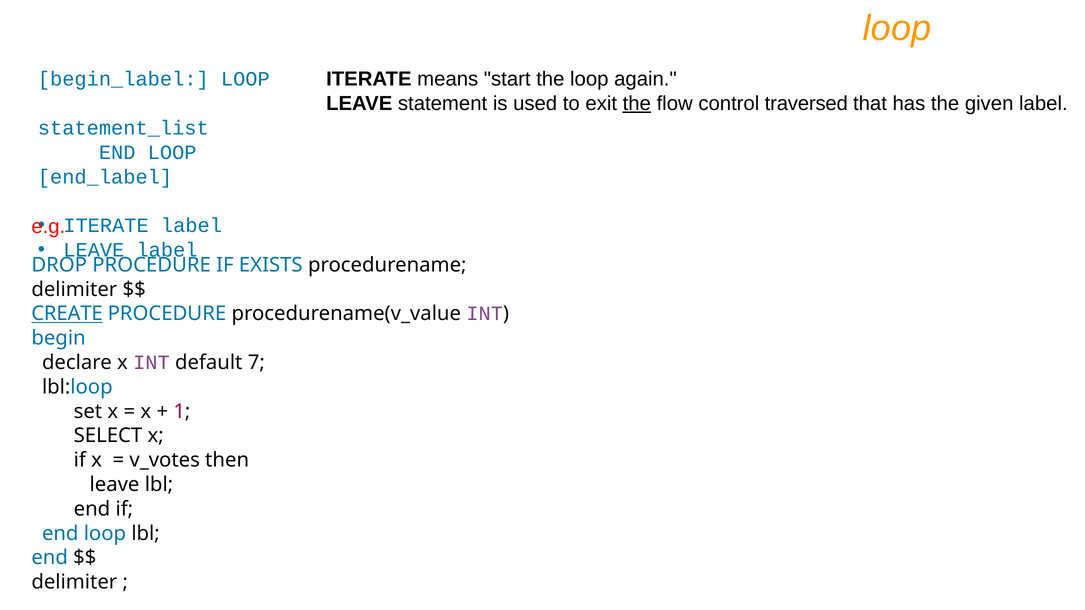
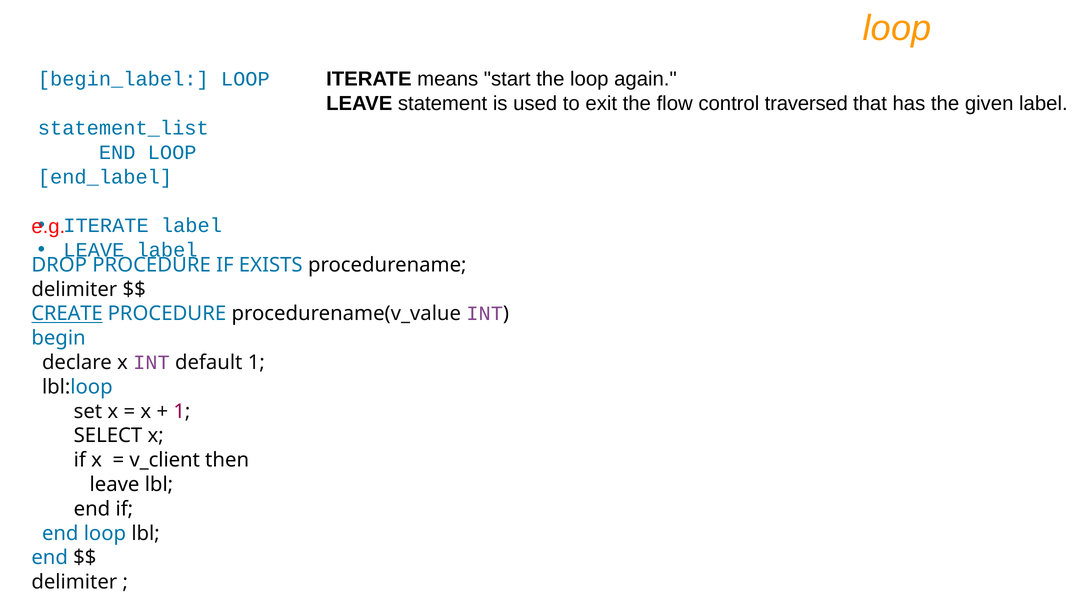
the underline: present -> none (637, 104)
default 7: 7 -> 1 (256, 363)
v_votes: v_votes -> v_client (165, 460)
